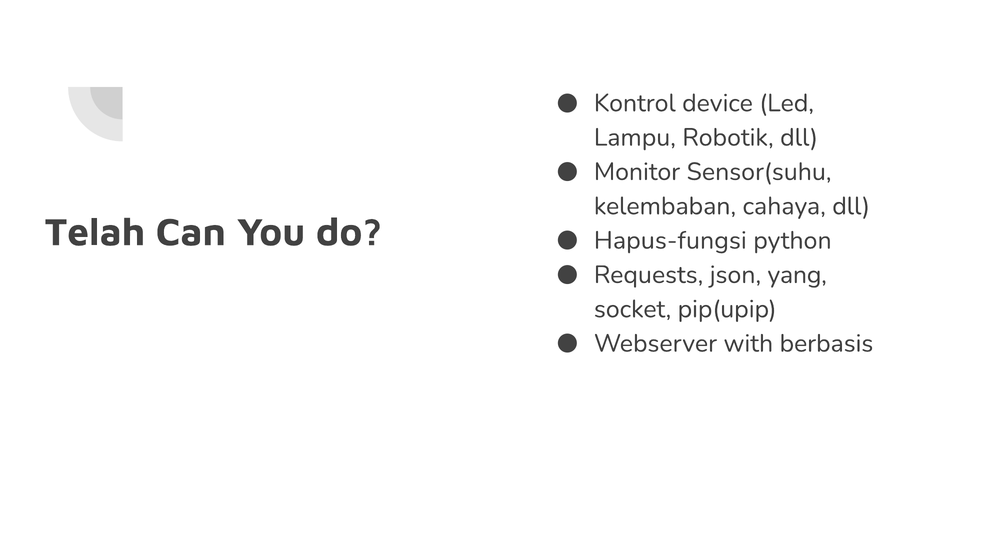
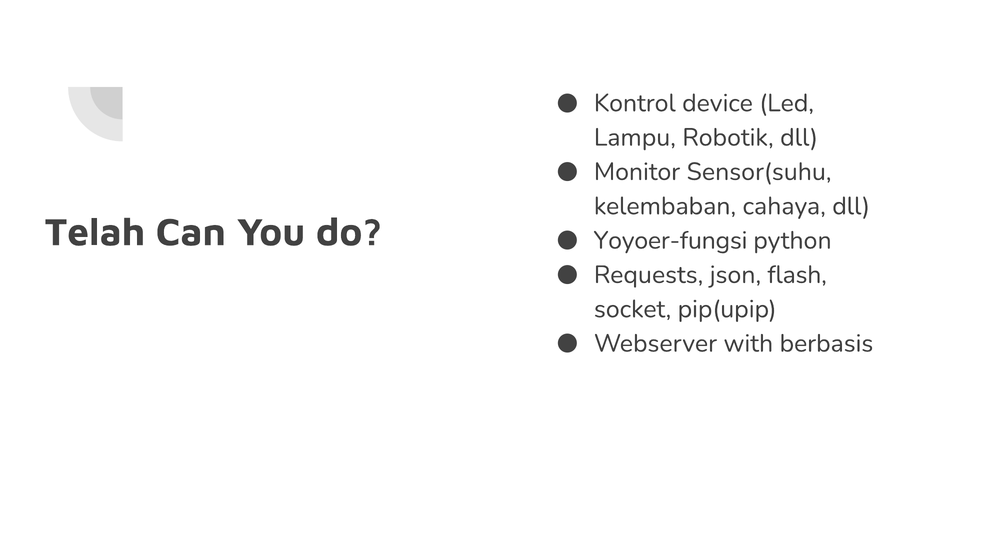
Hapus-fungsi: Hapus-fungsi -> Yoyoer-fungsi (670, 241)
yang: yang -> flash (797, 275)
